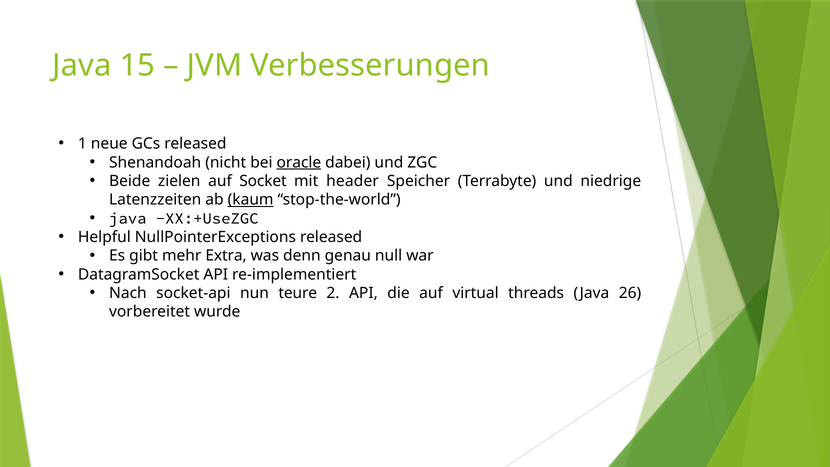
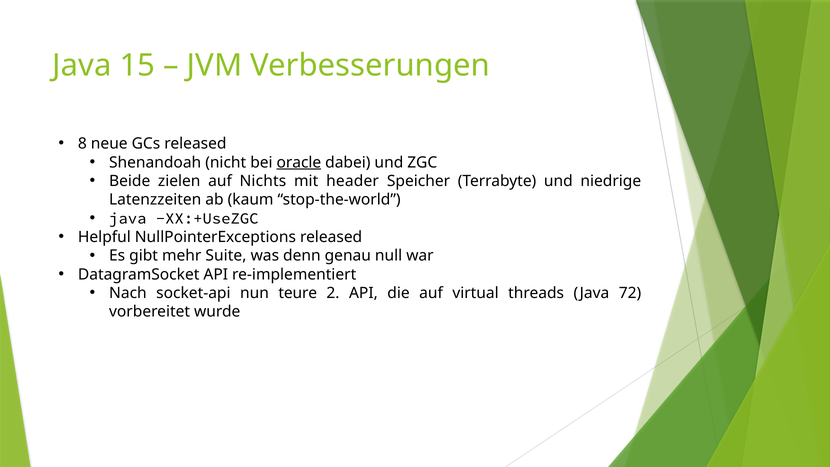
1: 1 -> 8 (82, 144)
Socket: Socket -> Nichts (263, 181)
kaum underline: present -> none (251, 200)
Extra: Extra -> Suite (226, 256)
26: 26 -> 72 (630, 293)
